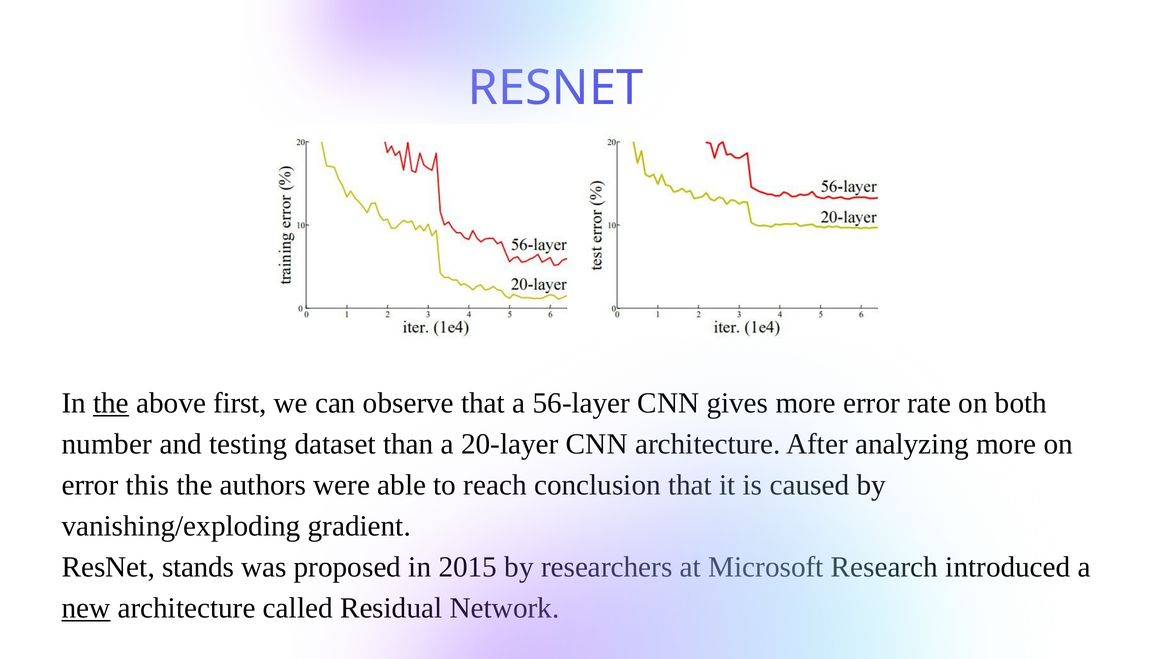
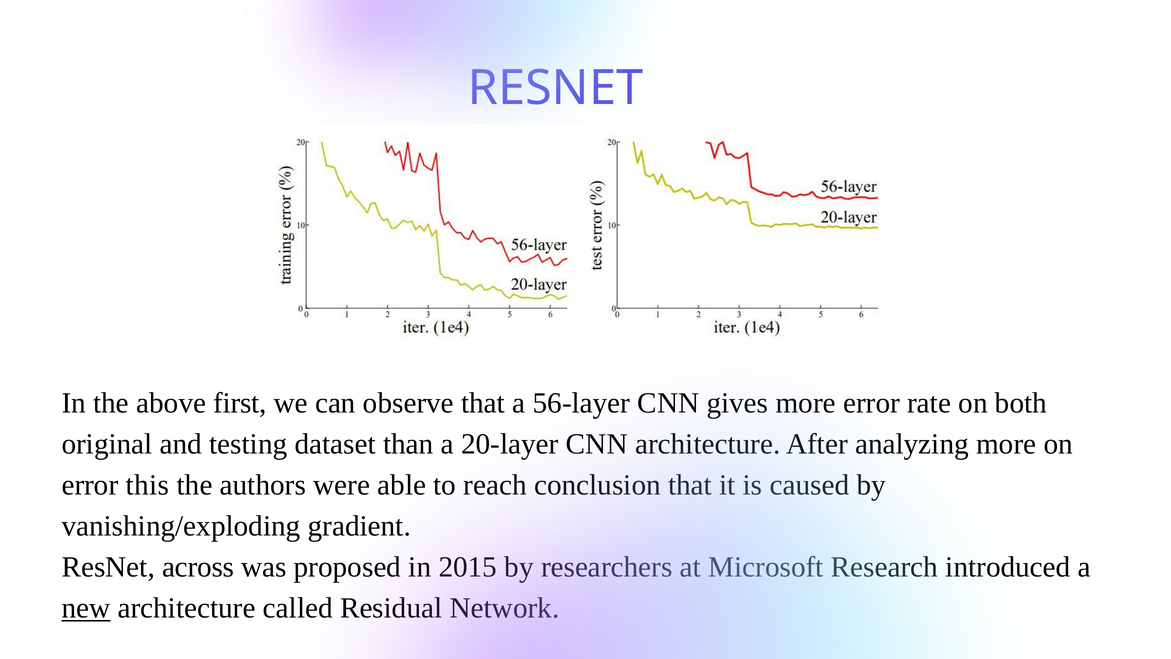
the underline: present -> none (111, 403)
number: number -> original (107, 444)
stands: stands -> across (198, 567)
